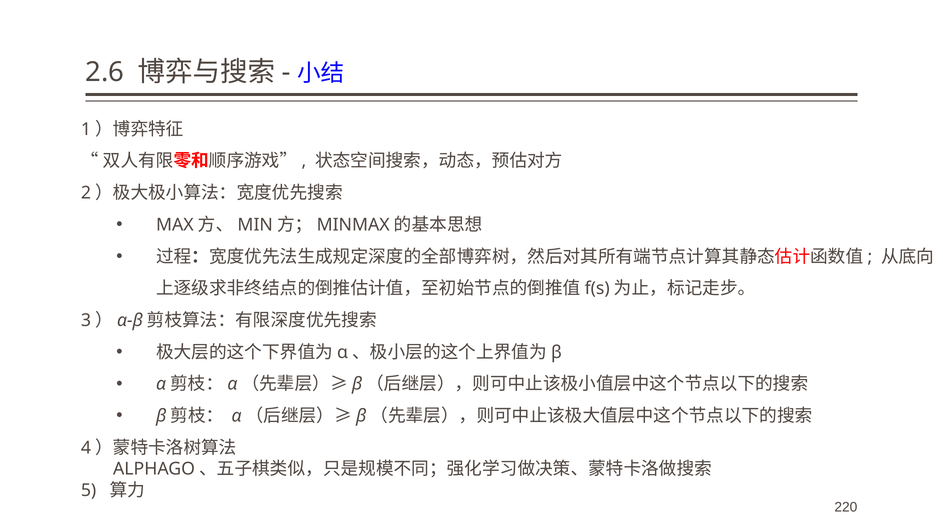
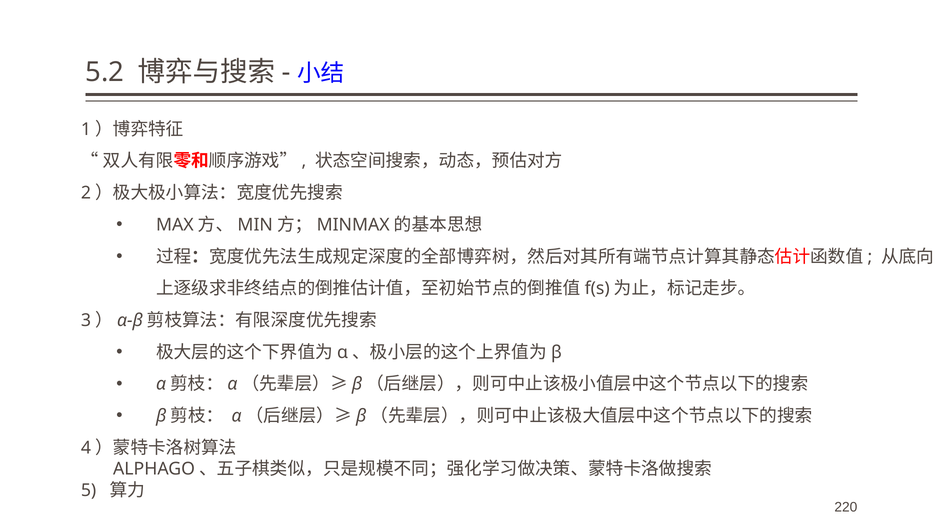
2.6: 2.6 -> 5.2 (105, 72)
